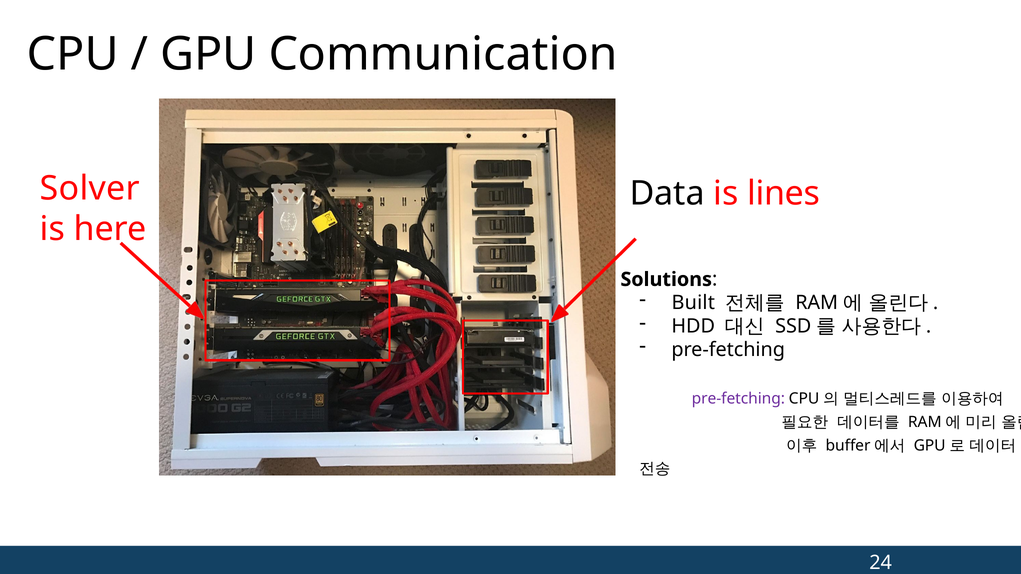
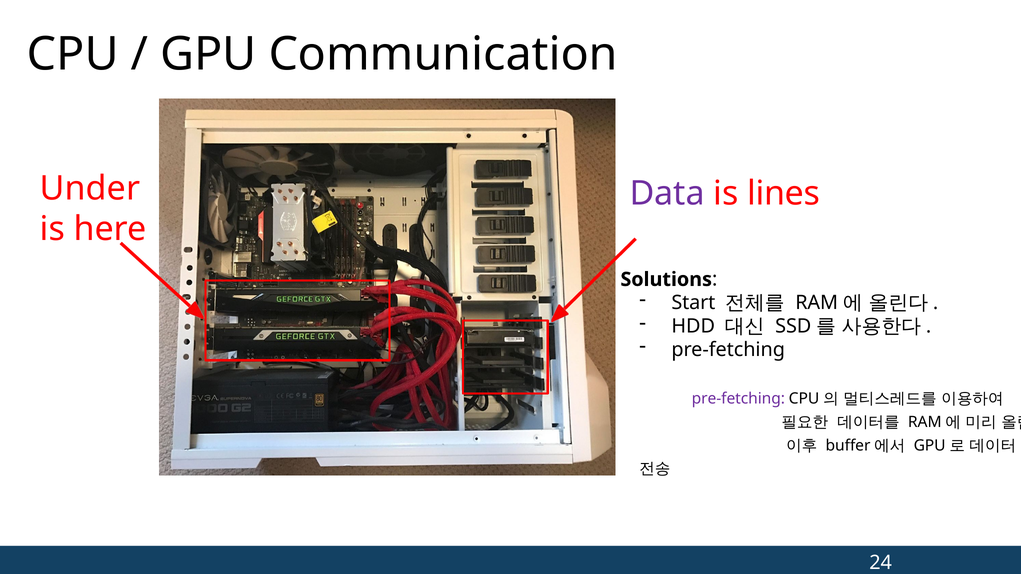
Solver: Solver -> Under (90, 189)
Data colour: black -> purple (667, 194)
Built: Built -> Start (693, 303)
